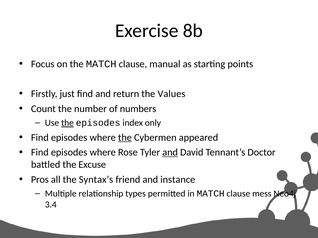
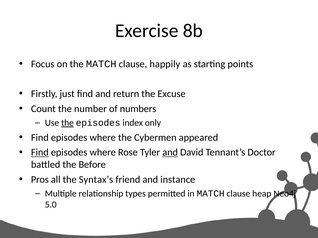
manual: manual -> happily (165, 64)
Values: Values -> Excuse (172, 94)
the underline: present -> none (125, 138)
Find underline: none -> present (40, 153)
Excuse: Excuse -> Before (92, 165)
mess: mess -> heap (262, 194)
3.4: 3.4 -> 5.0 (51, 205)
